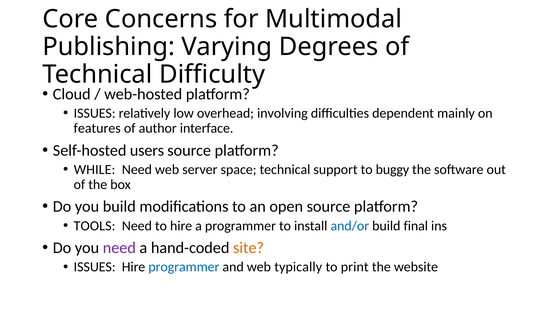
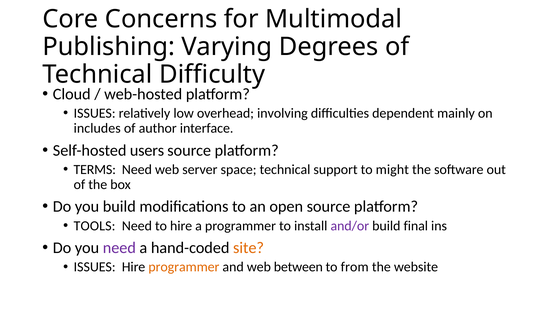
features: features -> includes (97, 128)
WHILE: WHILE -> TERMS (95, 169)
buggy: buggy -> might (392, 169)
and/or colour: blue -> purple (350, 226)
programmer colour: blue -> orange (184, 267)
typically: typically -> between (298, 267)
print: print -> from (355, 267)
